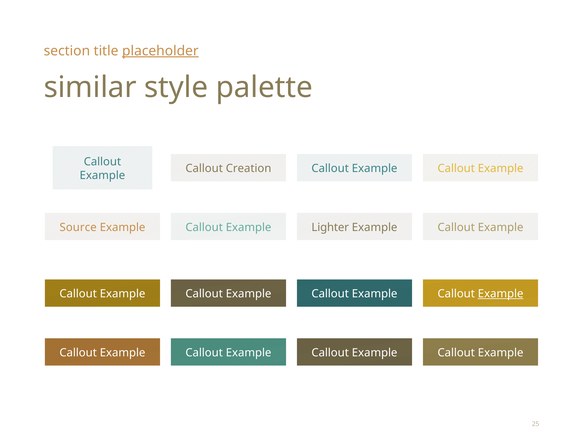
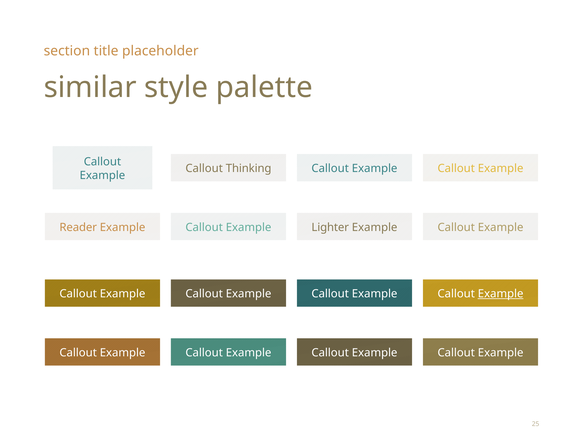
placeholder underline: present -> none (160, 51)
Creation: Creation -> Thinking (249, 168)
Source: Source -> Reader (78, 227)
